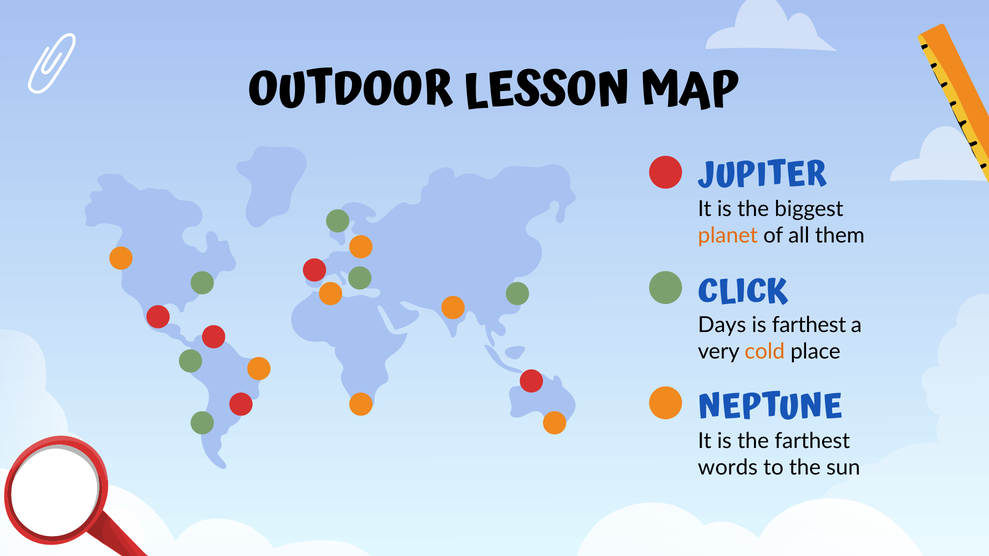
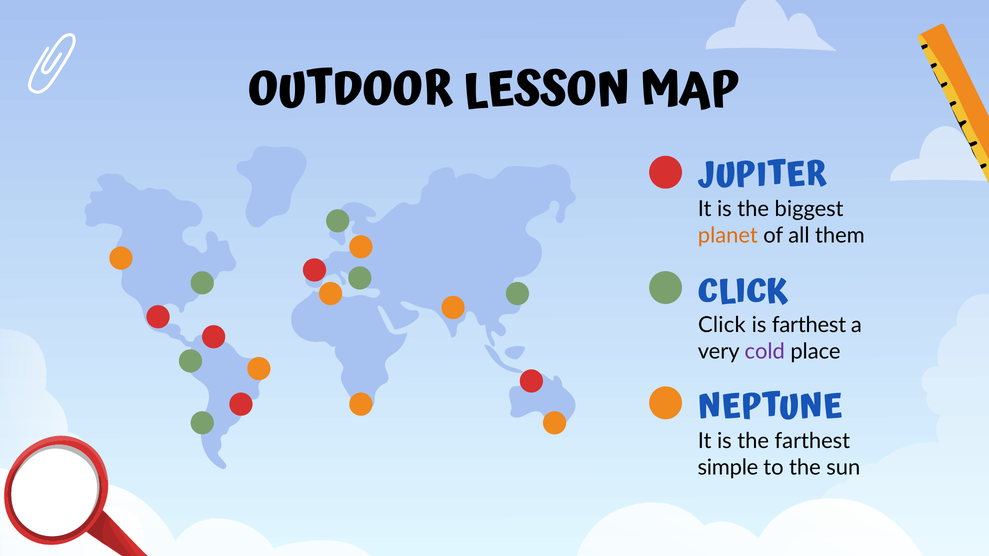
Days: Days -> Click (722, 325)
cold colour: orange -> purple (765, 352)
words: words -> simple (728, 468)
